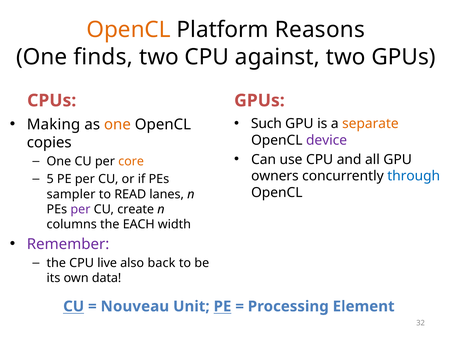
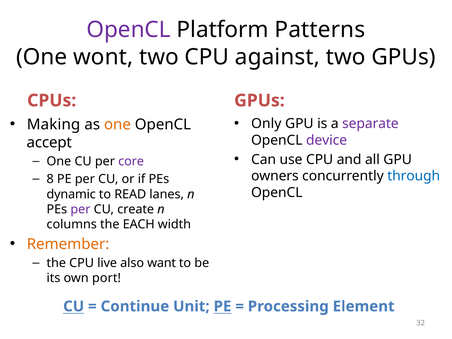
OpenCL colour: orange -> purple (129, 30)
Reasons: Reasons -> Patterns (320, 30)
finds: finds -> wont (103, 57)
Such: Such -> Only (266, 124)
separate colour: orange -> purple (370, 124)
copies: copies -> accept (49, 143)
core colour: orange -> purple (131, 162)
5: 5 -> 8 (50, 179)
sampler: sampler -> dynamic (71, 194)
Remember colour: purple -> orange (68, 244)
back: back -> want (162, 263)
data: data -> port (106, 278)
Nouveau: Nouveau -> Continue (135, 306)
